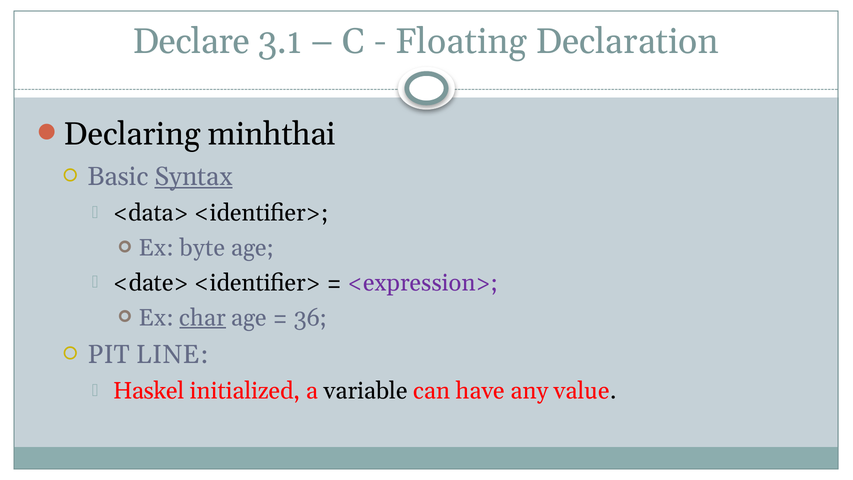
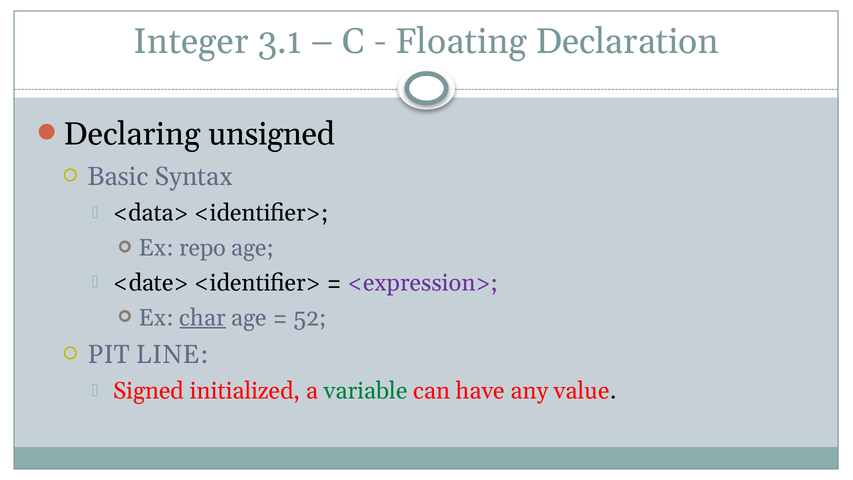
Declare: Declare -> Integer (191, 41)
minhthai: minhthai -> unsigned (272, 134)
Syntax underline: present -> none (194, 177)
byte: byte -> repo (203, 248)
36: 36 -> 52 (310, 318)
Haskel: Haskel -> Signed (149, 391)
variable colour: black -> green (366, 391)
